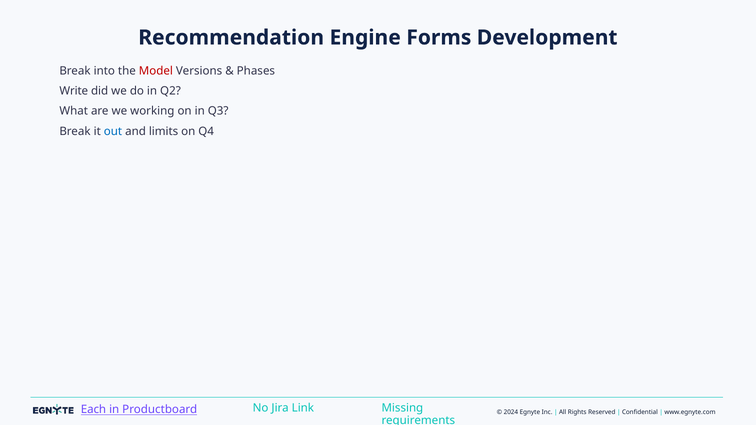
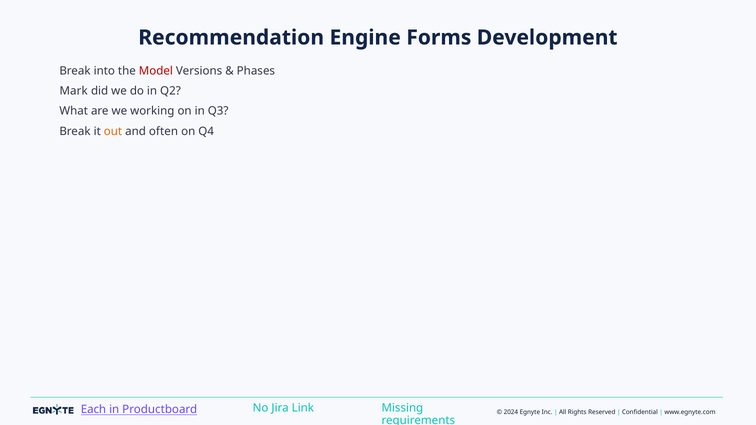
Write: Write -> Mark (74, 91)
out colour: blue -> orange (113, 131)
limits: limits -> often (163, 131)
